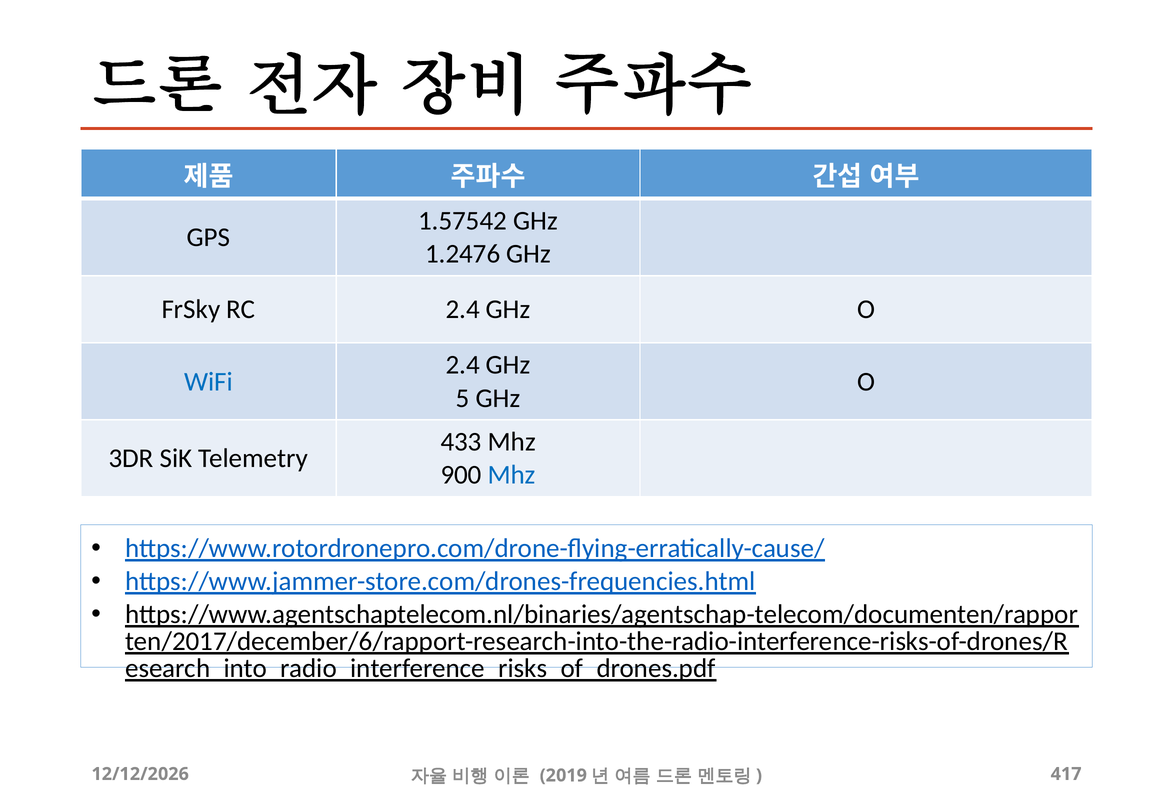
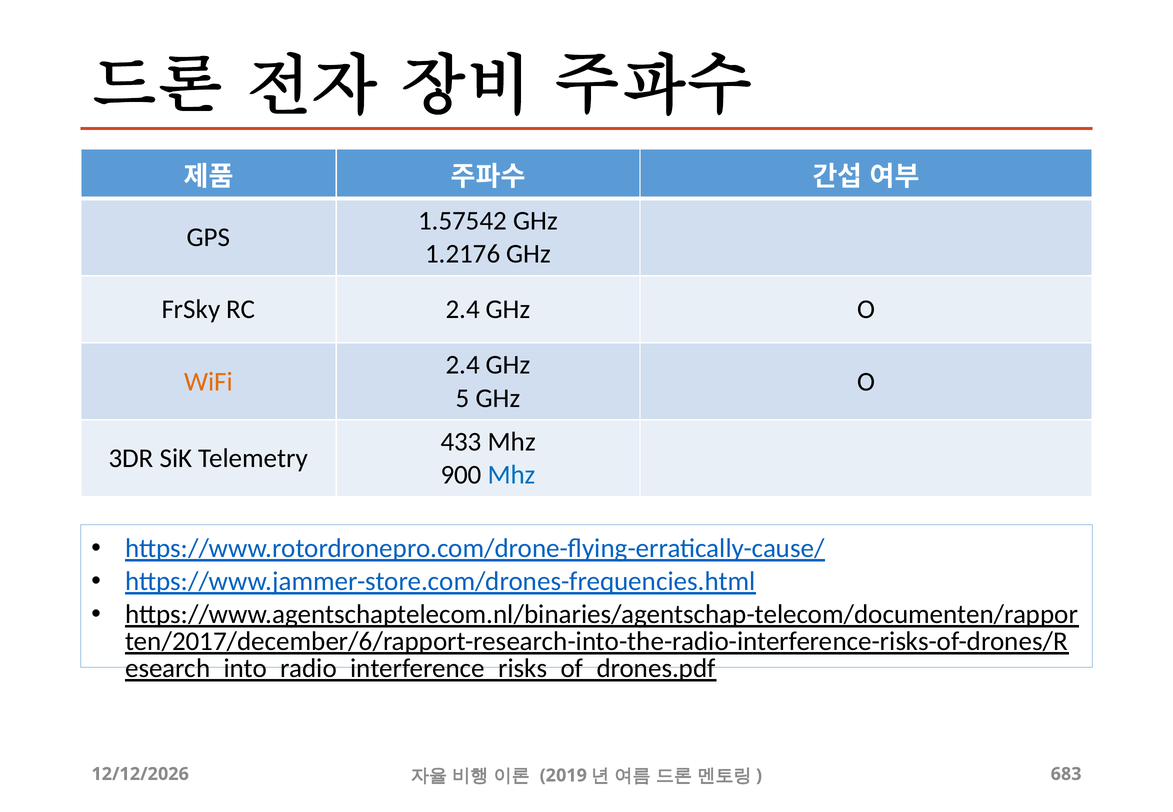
1.2476: 1.2476 -> 1.2176 (463, 254)
WiFi colour: blue -> orange (208, 382)
417: 417 -> 683 (1066, 774)
